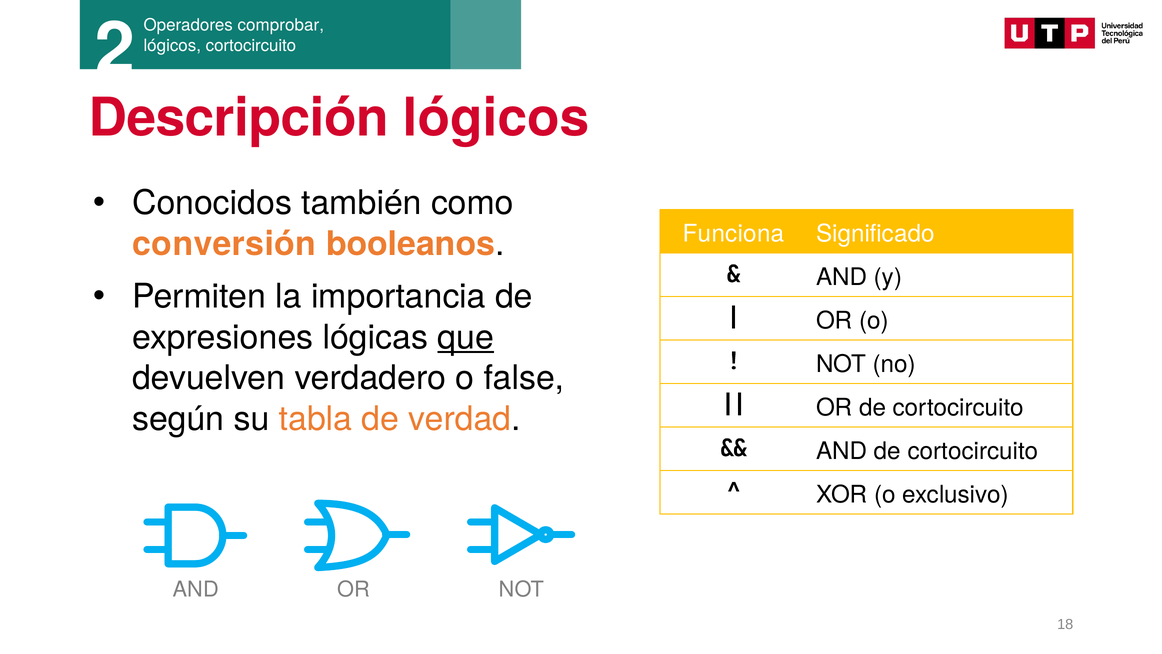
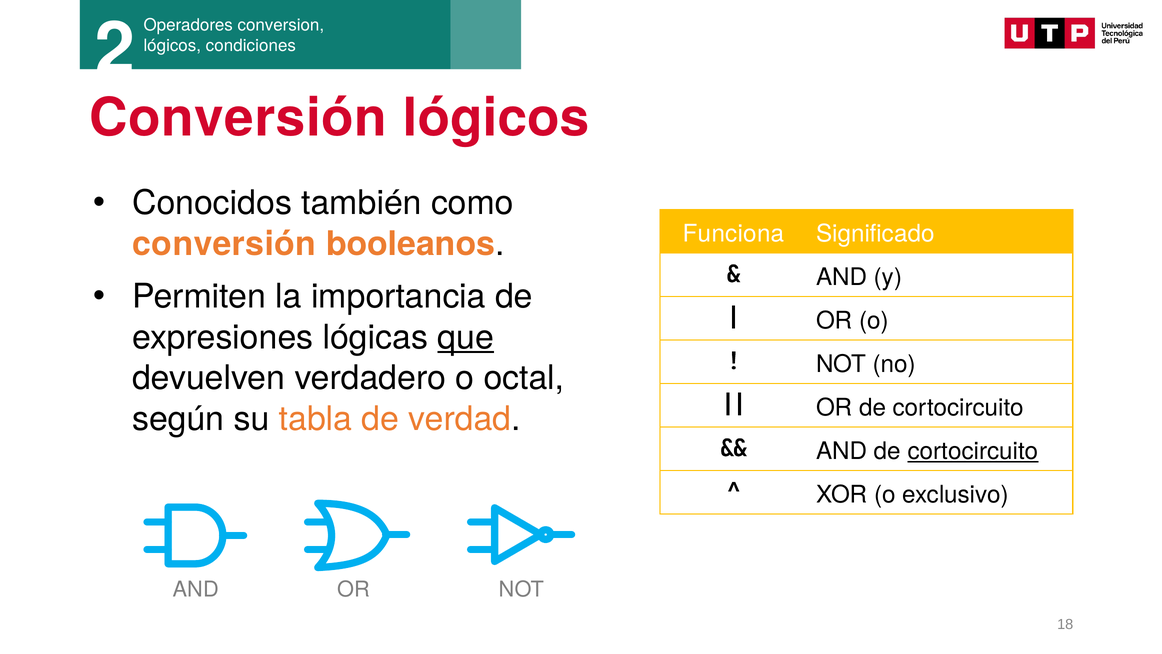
comprobar: comprobar -> conversion (281, 25)
lógicos cortocircuito: cortocircuito -> condiciones (251, 45)
Descripción: Descripción -> Conversión (238, 118)
false: false -> octal (524, 378)
cortocircuito underline: none -> present (973, 451)
